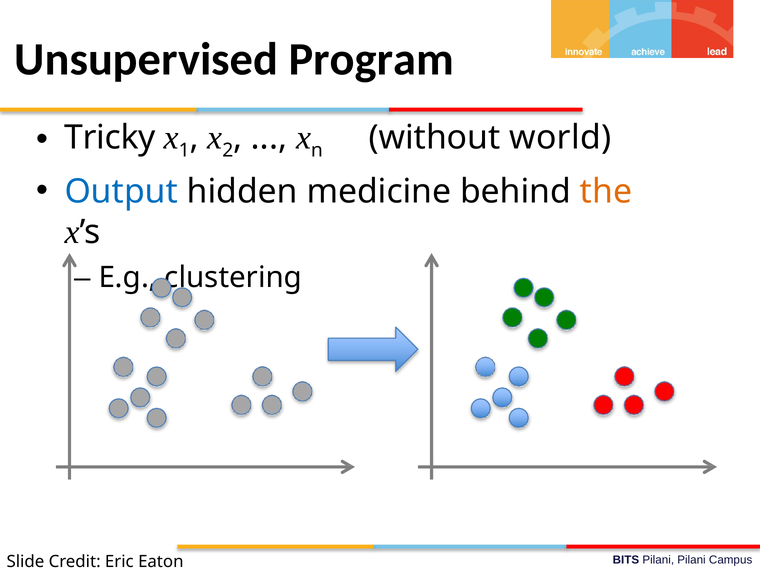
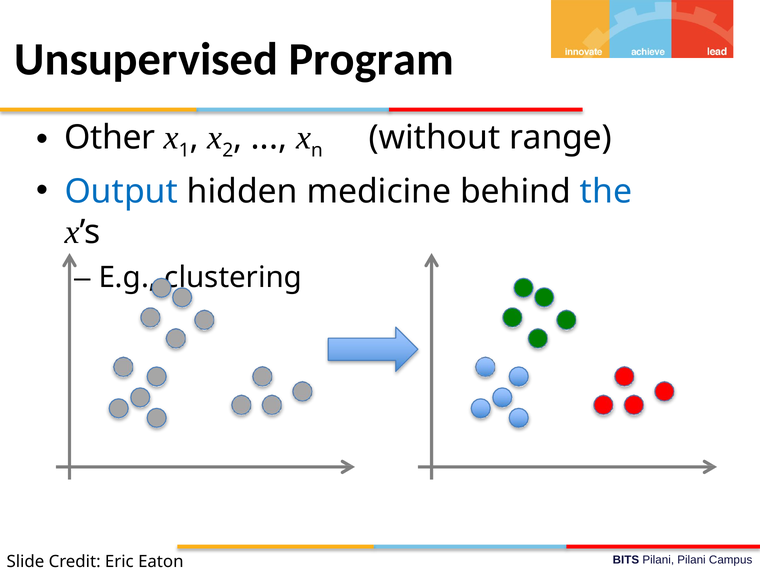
Tricky: Tricky -> Other (110, 137)
world: world -> range (561, 137)
the colour: orange -> blue (606, 191)
